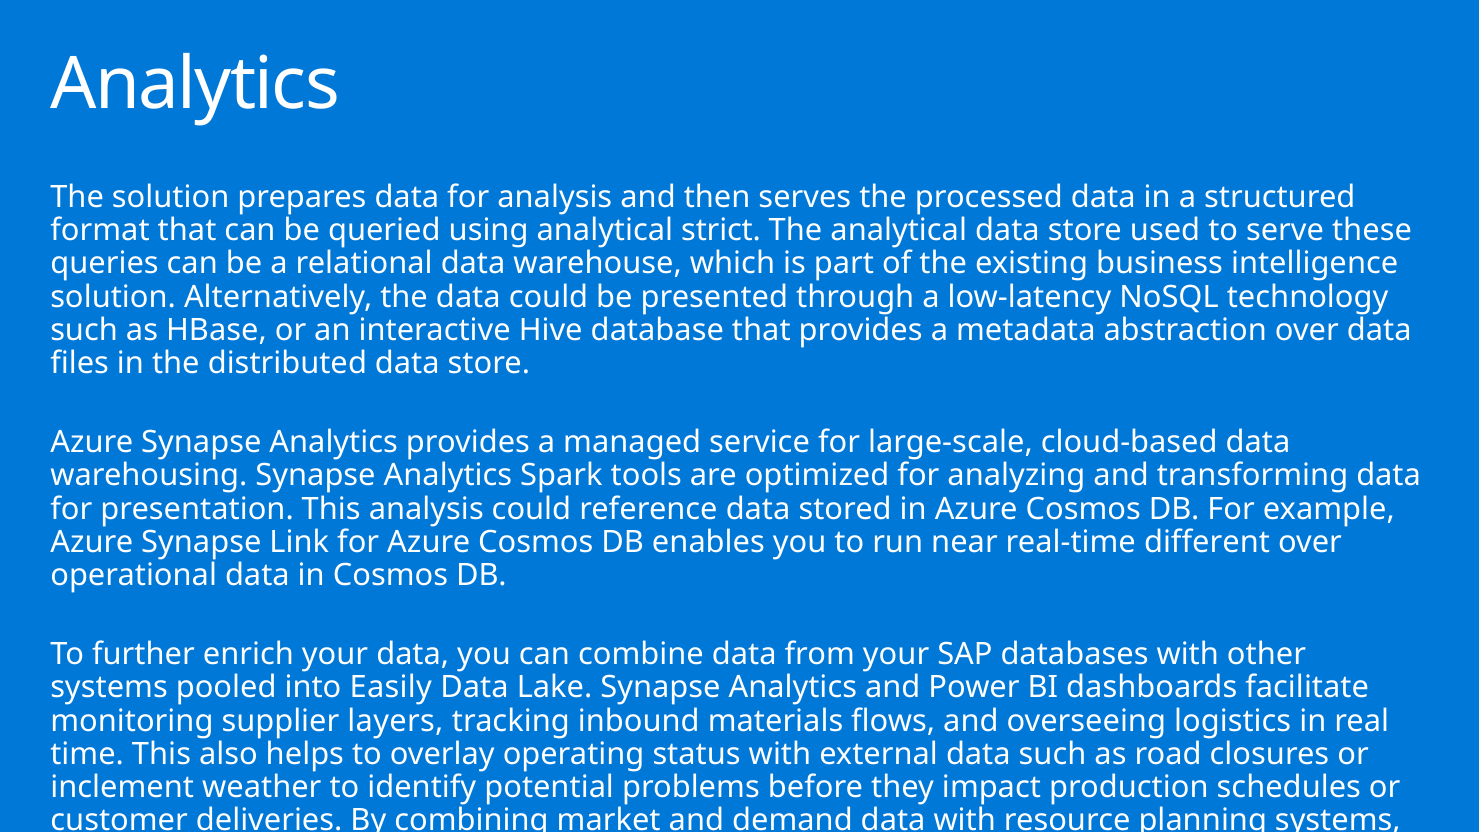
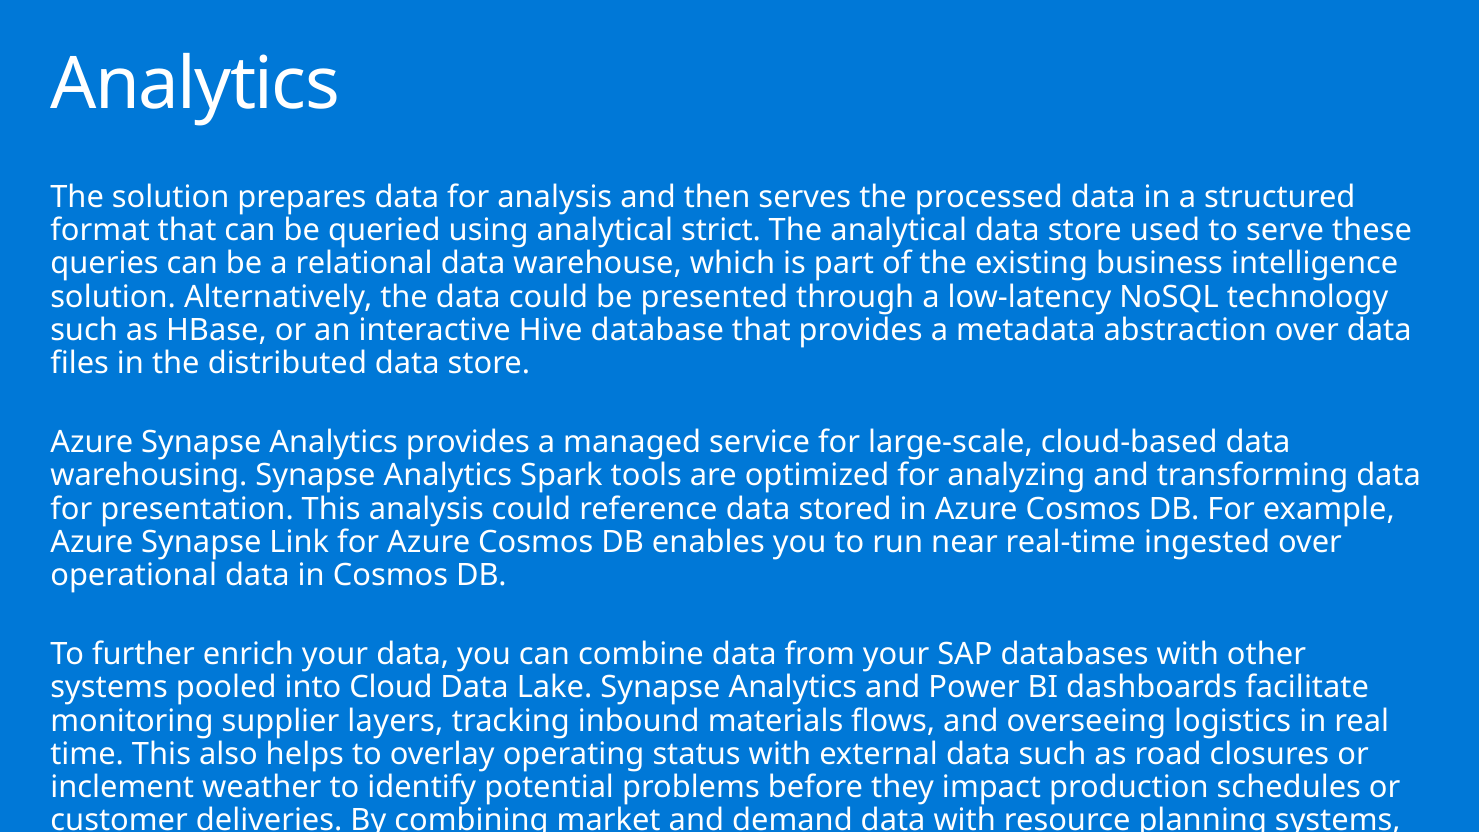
different: different -> ingested (1207, 542)
Easily: Easily -> Cloud (391, 688)
